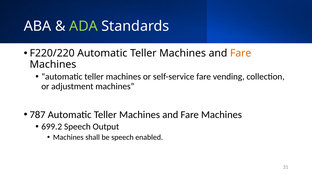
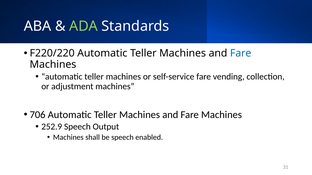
Fare colour: orange -> blue (241, 53)
787: 787 -> 706 (38, 115)
699.2: 699.2 -> 252.9 (52, 127)
